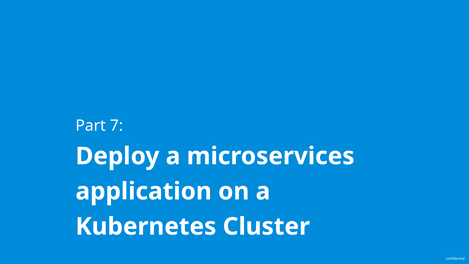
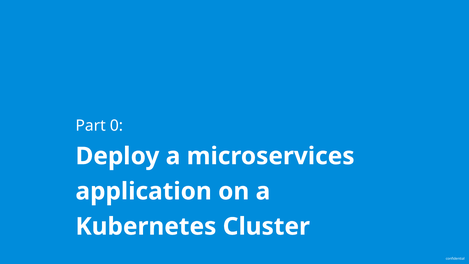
7: 7 -> 0 (116, 126)
